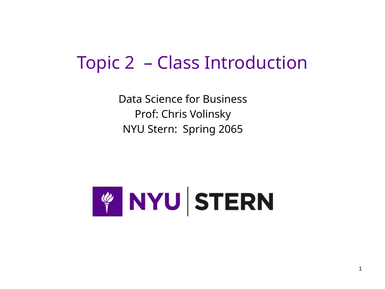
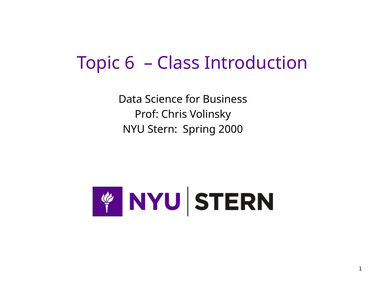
2: 2 -> 6 (130, 63)
2065: 2065 -> 2000 (231, 129)
